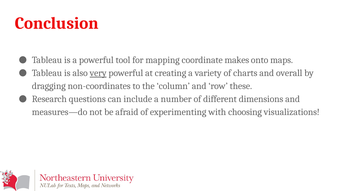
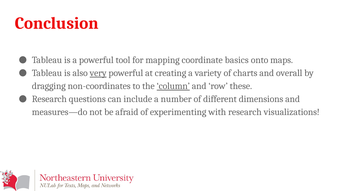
makes: makes -> basics (237, 60)
column underline: none -> present (173, 86)
with choosing: choosing -> research (245, 112)
